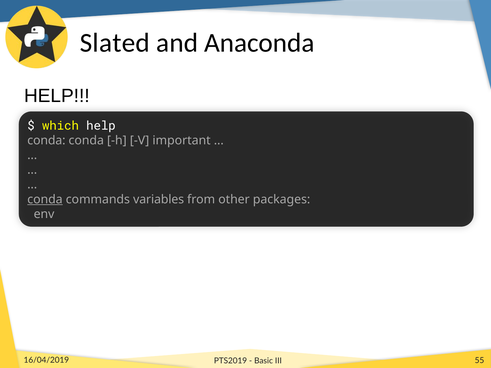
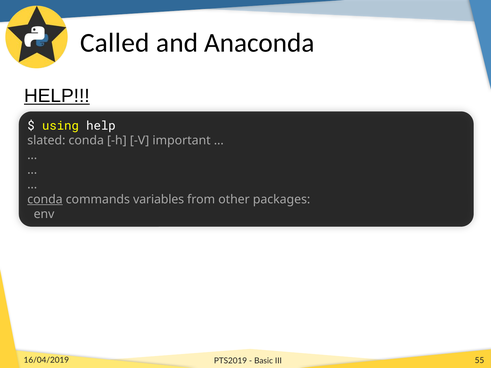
Slated: Slated -> Called (115, 43)
HELP underline: none -> present (57, 96)
which: which -> using (60, 126)
conda: conda -> slated (46, 141)
